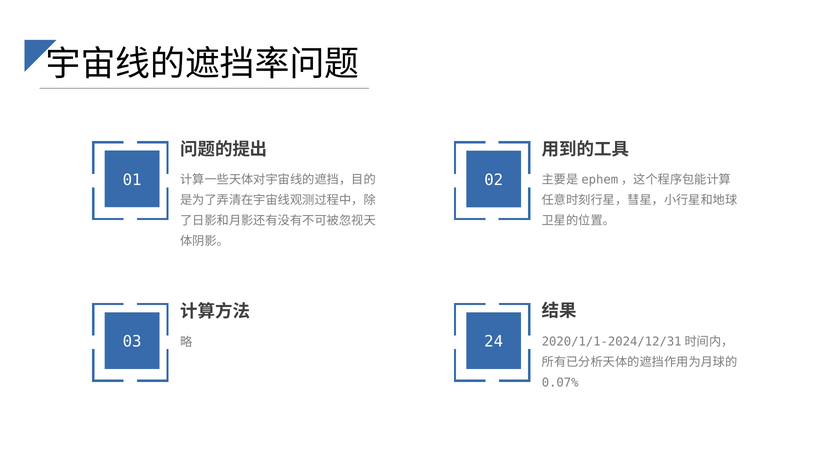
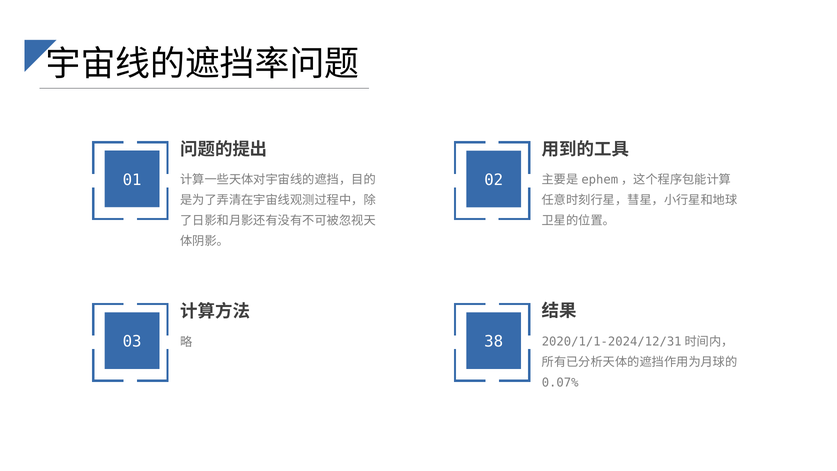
24: 24 -> 38 (494, 342)
